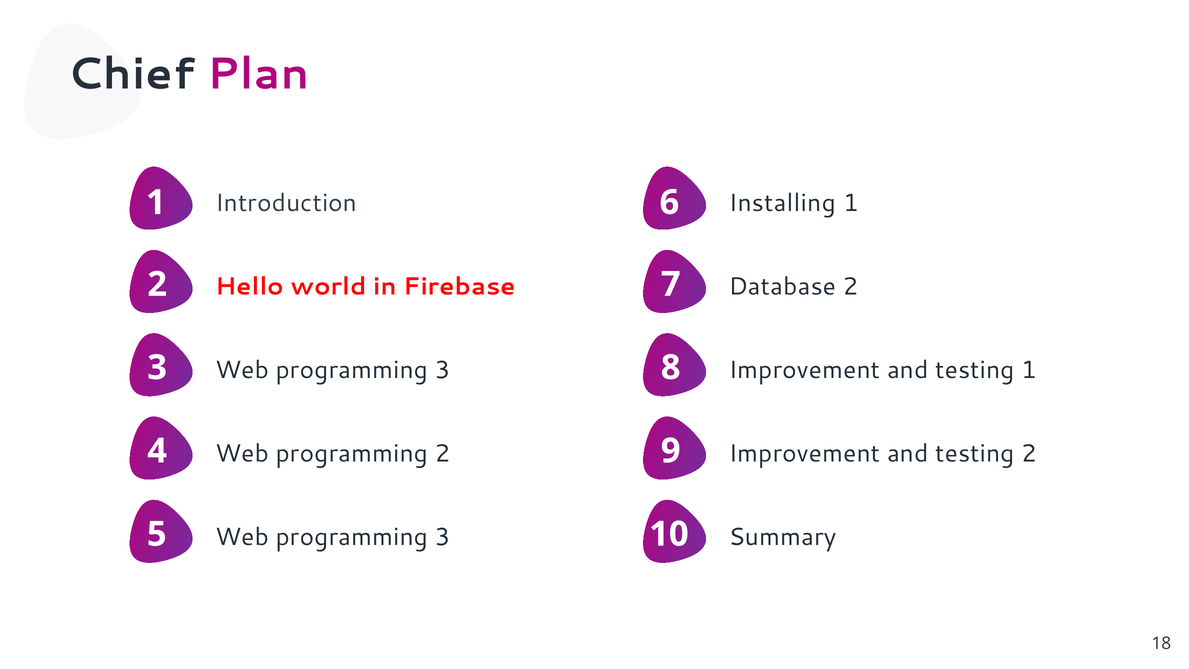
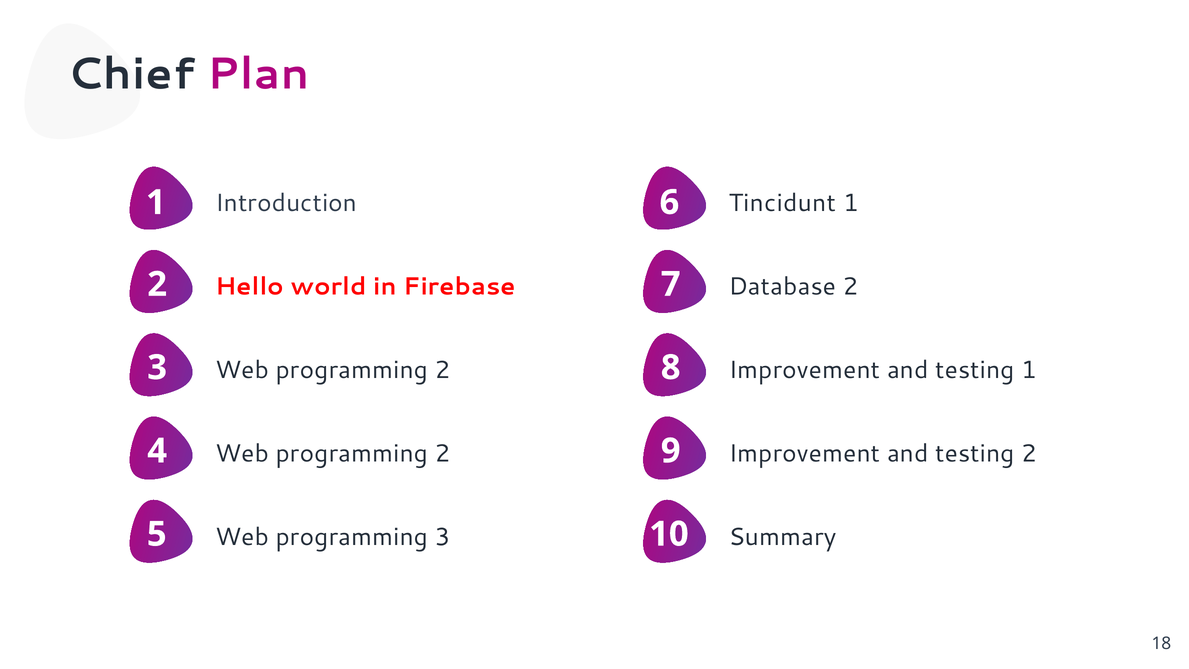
Installing: Installing -> Tincidunt (782, 203)
3: 3 -> 2 (443, 370)
